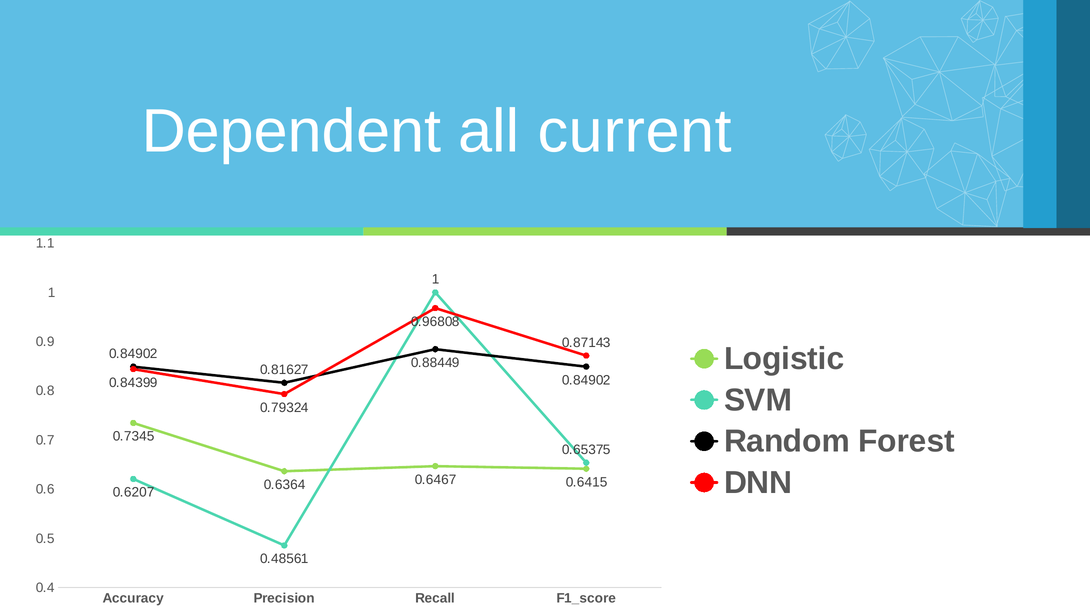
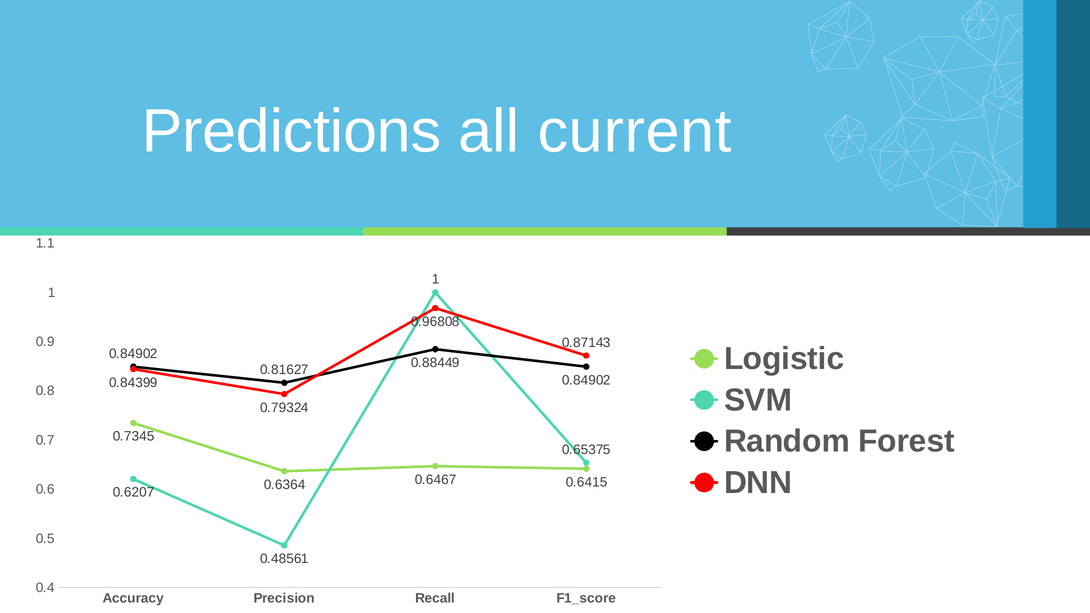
Dependent: Dependent -> Predictions (291, 132)
